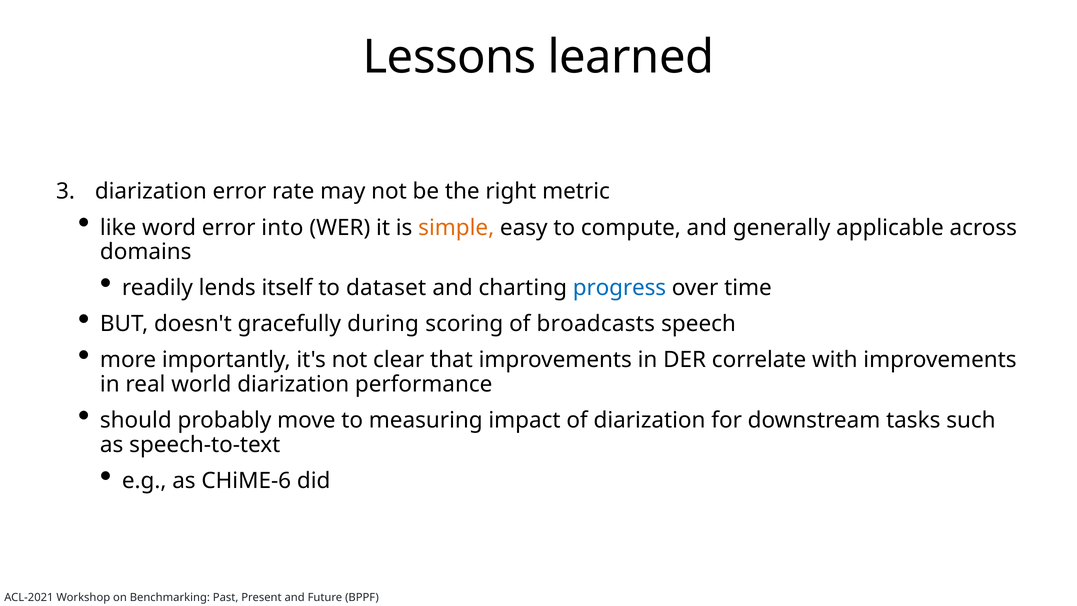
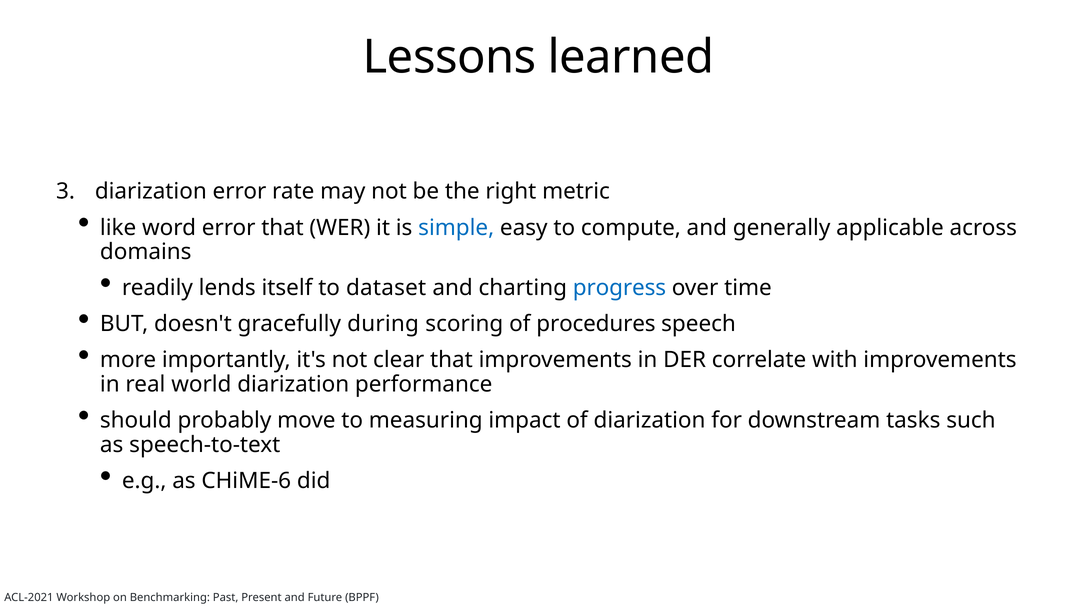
error into: into -> that (283, 228)
simple colour: orange -> blue (456, 228)
broadcasts: broadcasts -> procedures (596, 324)
